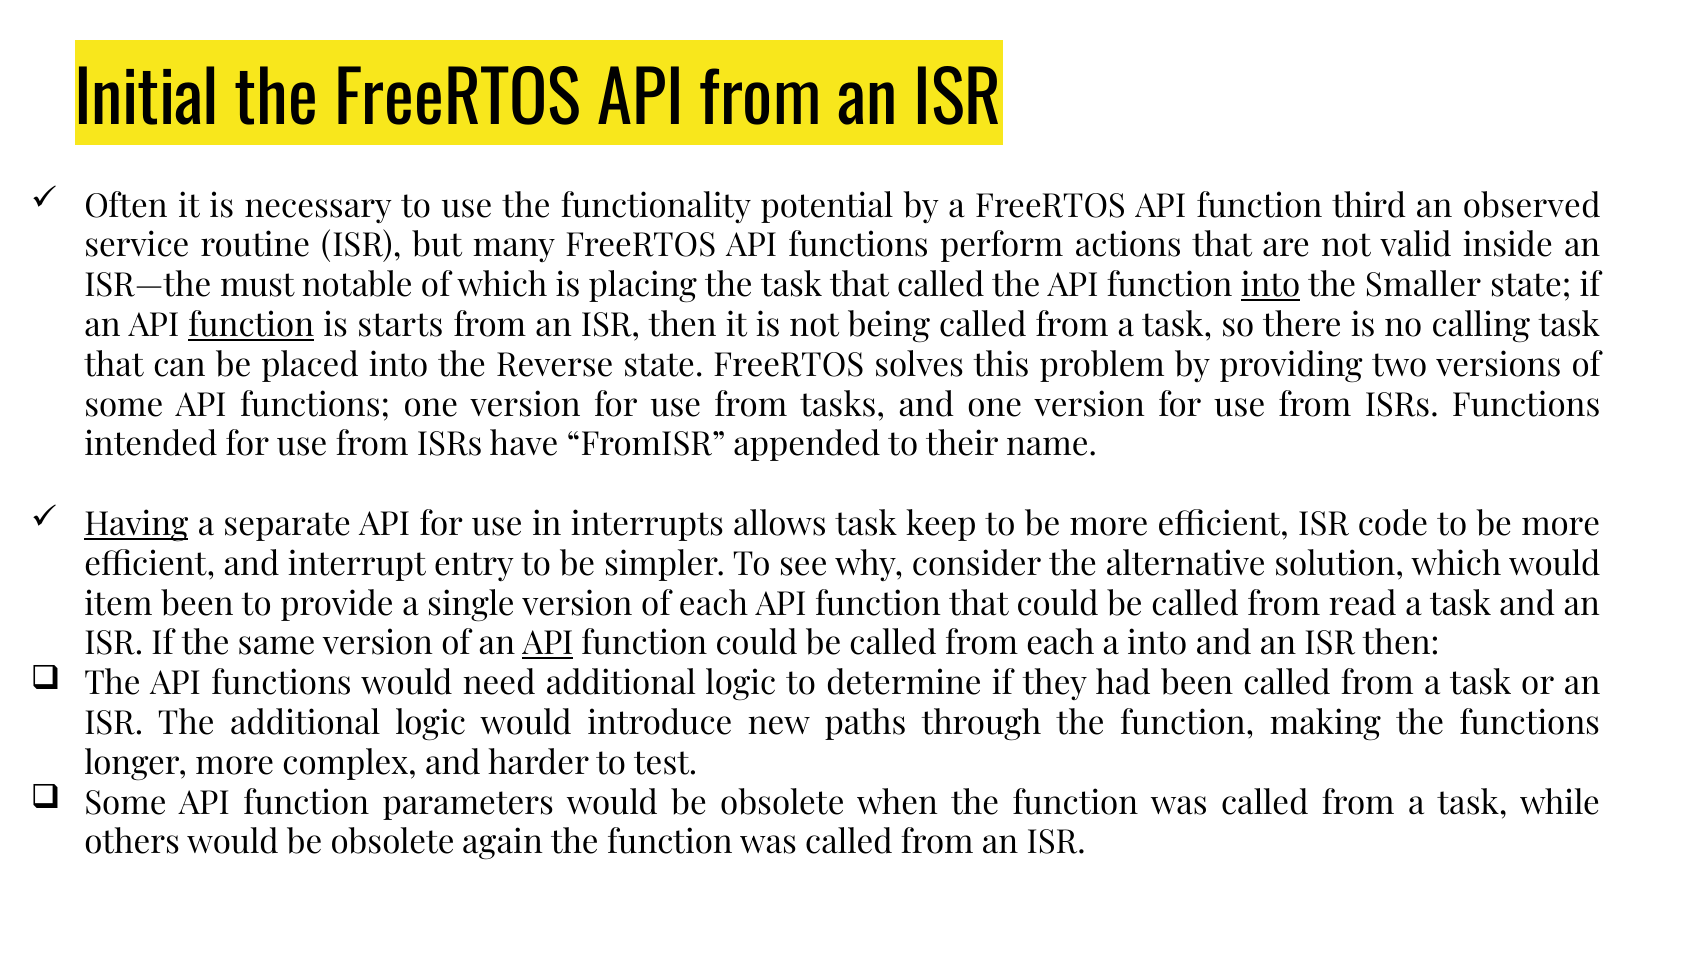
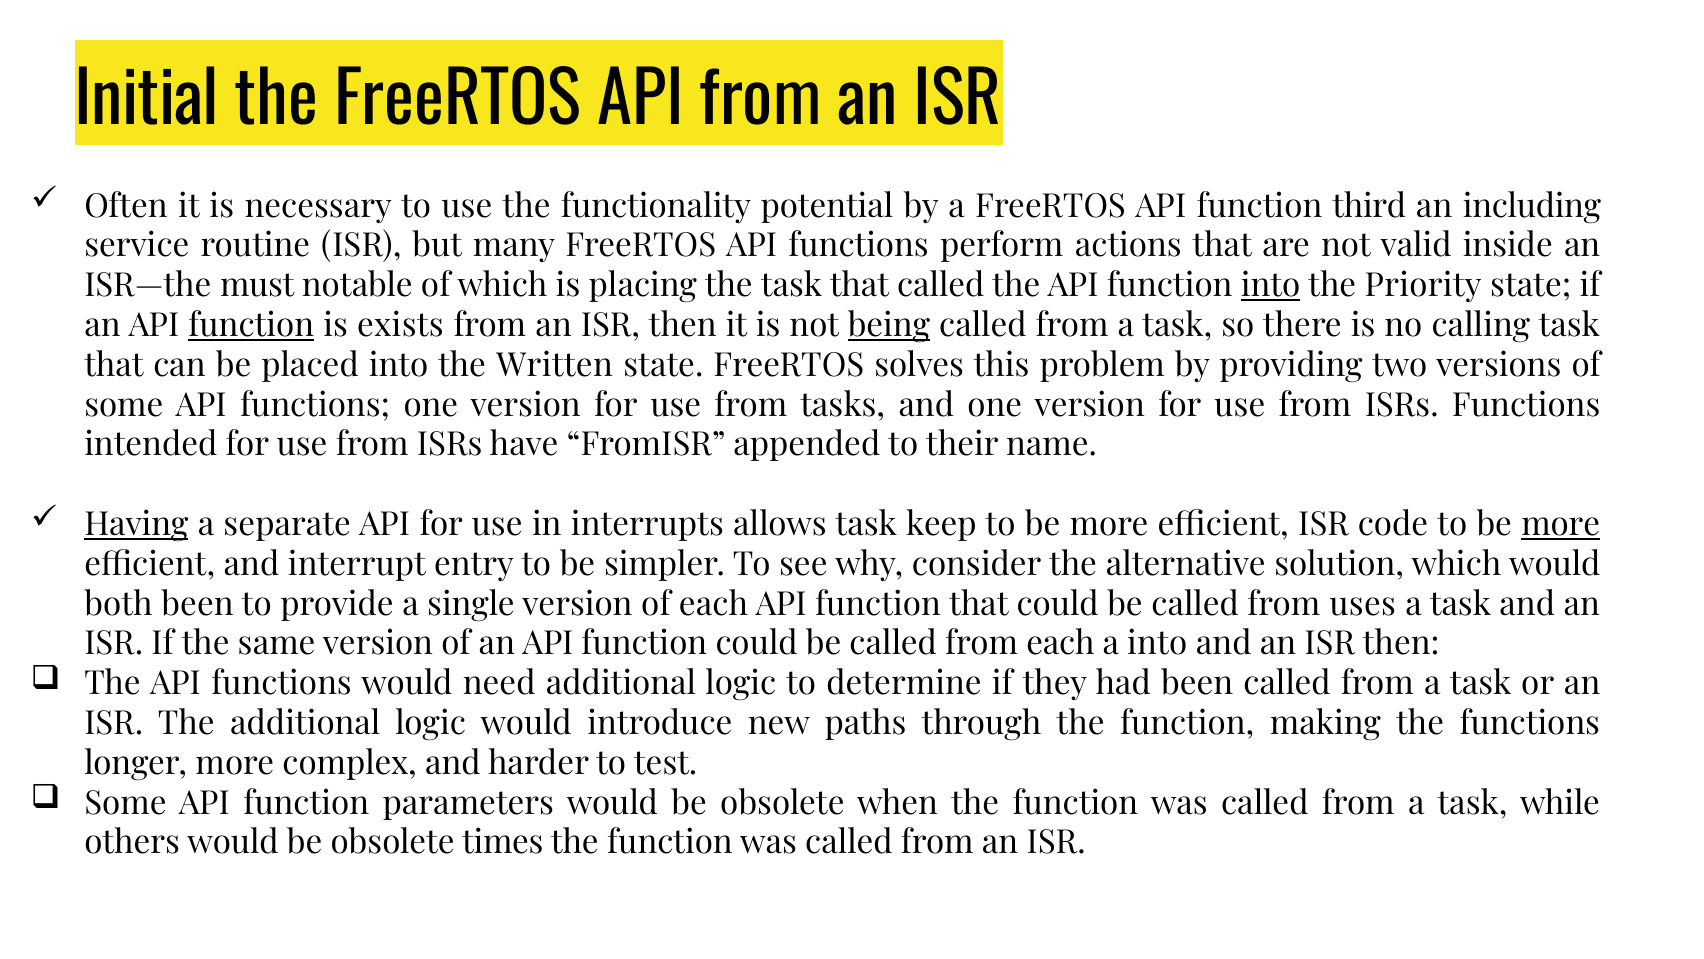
observed: observed -> including (1532, 206)
Smaller: Smaller -> Priority (1423, 286)
starts: starts -> exists (400, 325)
being underline: none -> present (889, 325)
Reverse: Reverse -> Written (555, 365)
more underline: none -> present (1561, 524)
item: item -> both (118, 604)
read: read -> uses (1363, 604)
API underline: present -> none (548, 644)
again: again -> times (503, 843)
